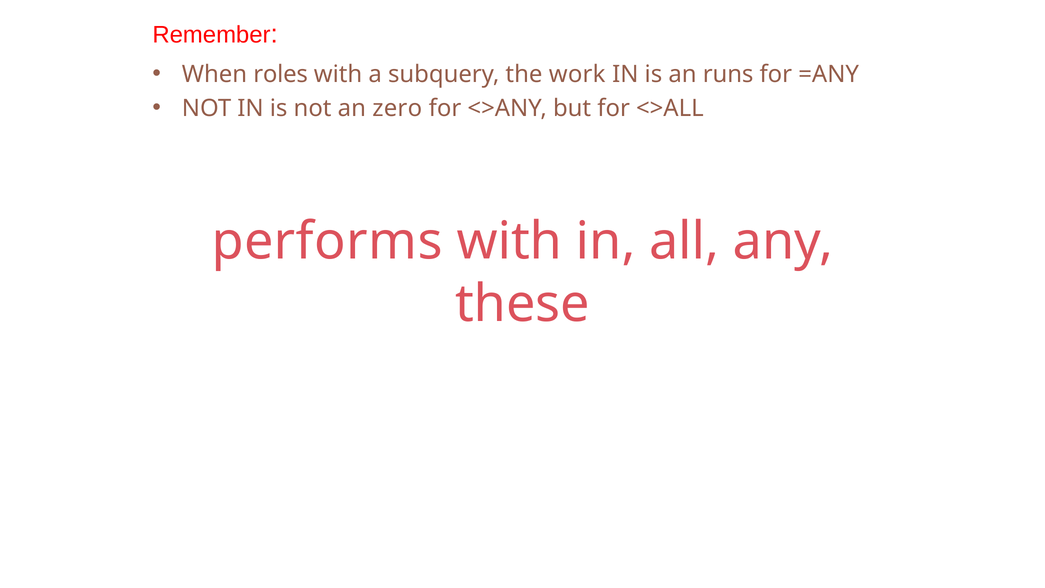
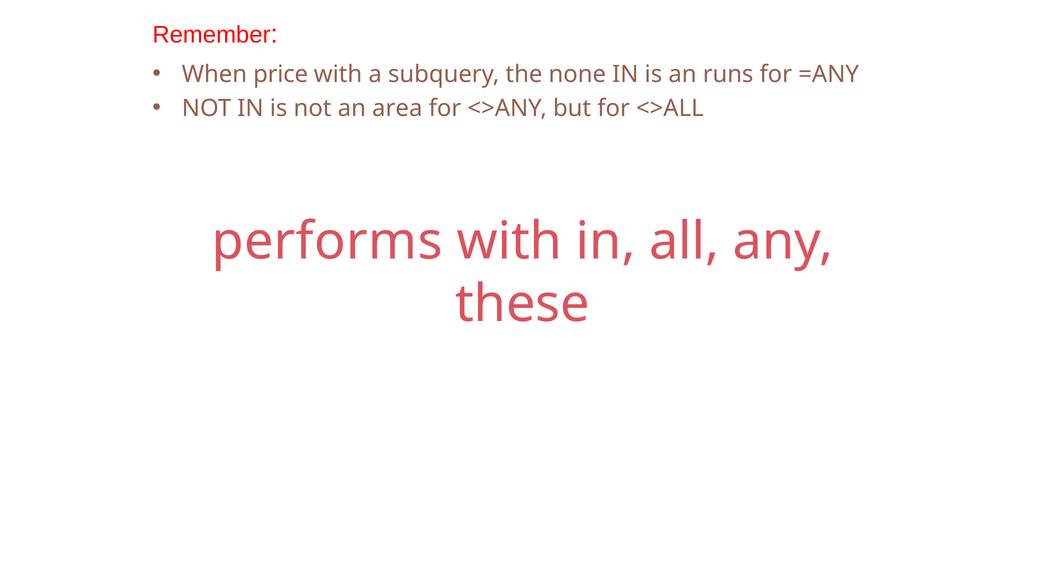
roles: roles -> price (281, 74)
work: work -> none (577, 74)
zero: zero -> area (397, 108)
